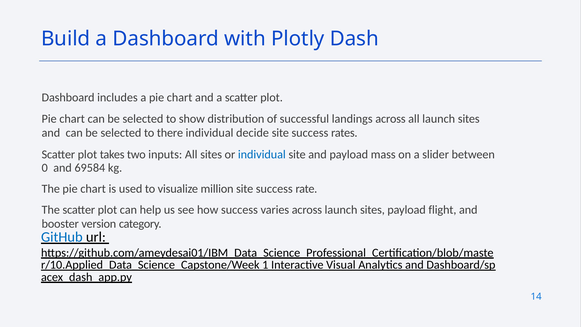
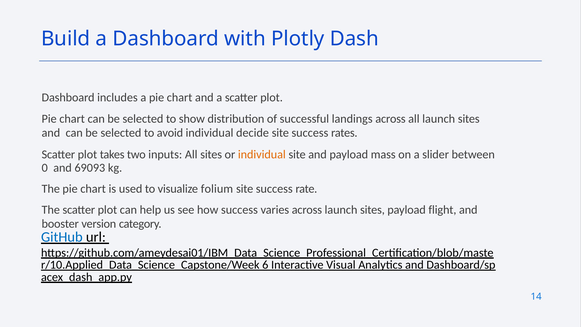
there: there -> avoid (170, 133)
individual colour: blue -> orange (262, 154)
69584: 69584 -> 69093 (90, 168)
million: million -> folium (217, 189)
1: 1 -> 6 (265, 265)
